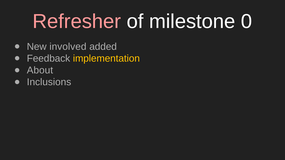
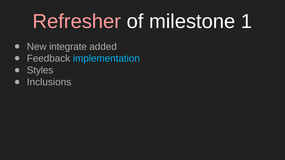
0: 0 -> 1 (247, 22)
involved: involved -> integrate (68, 47)
implementation colour: yellow -> light blue (106, 59)
About: About -> Styles (40, 70)
